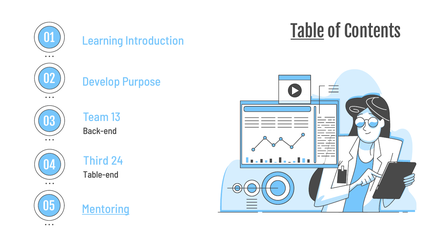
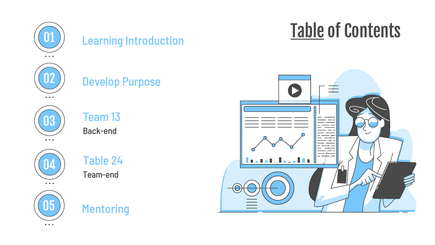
Third: Third -> Table (96, 161)
Table-end: Table-end -> Team-end (101, 175)
Mentoring underline: present -> none (106, 209)
